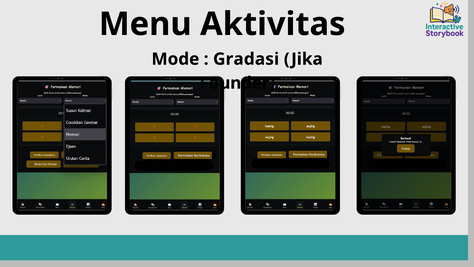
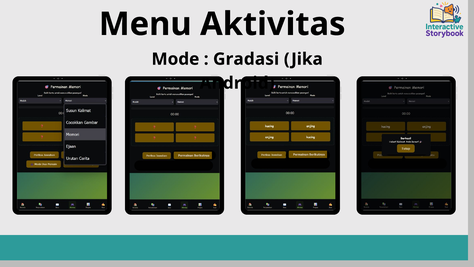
Founder: Founder -> Android (237, 83)
